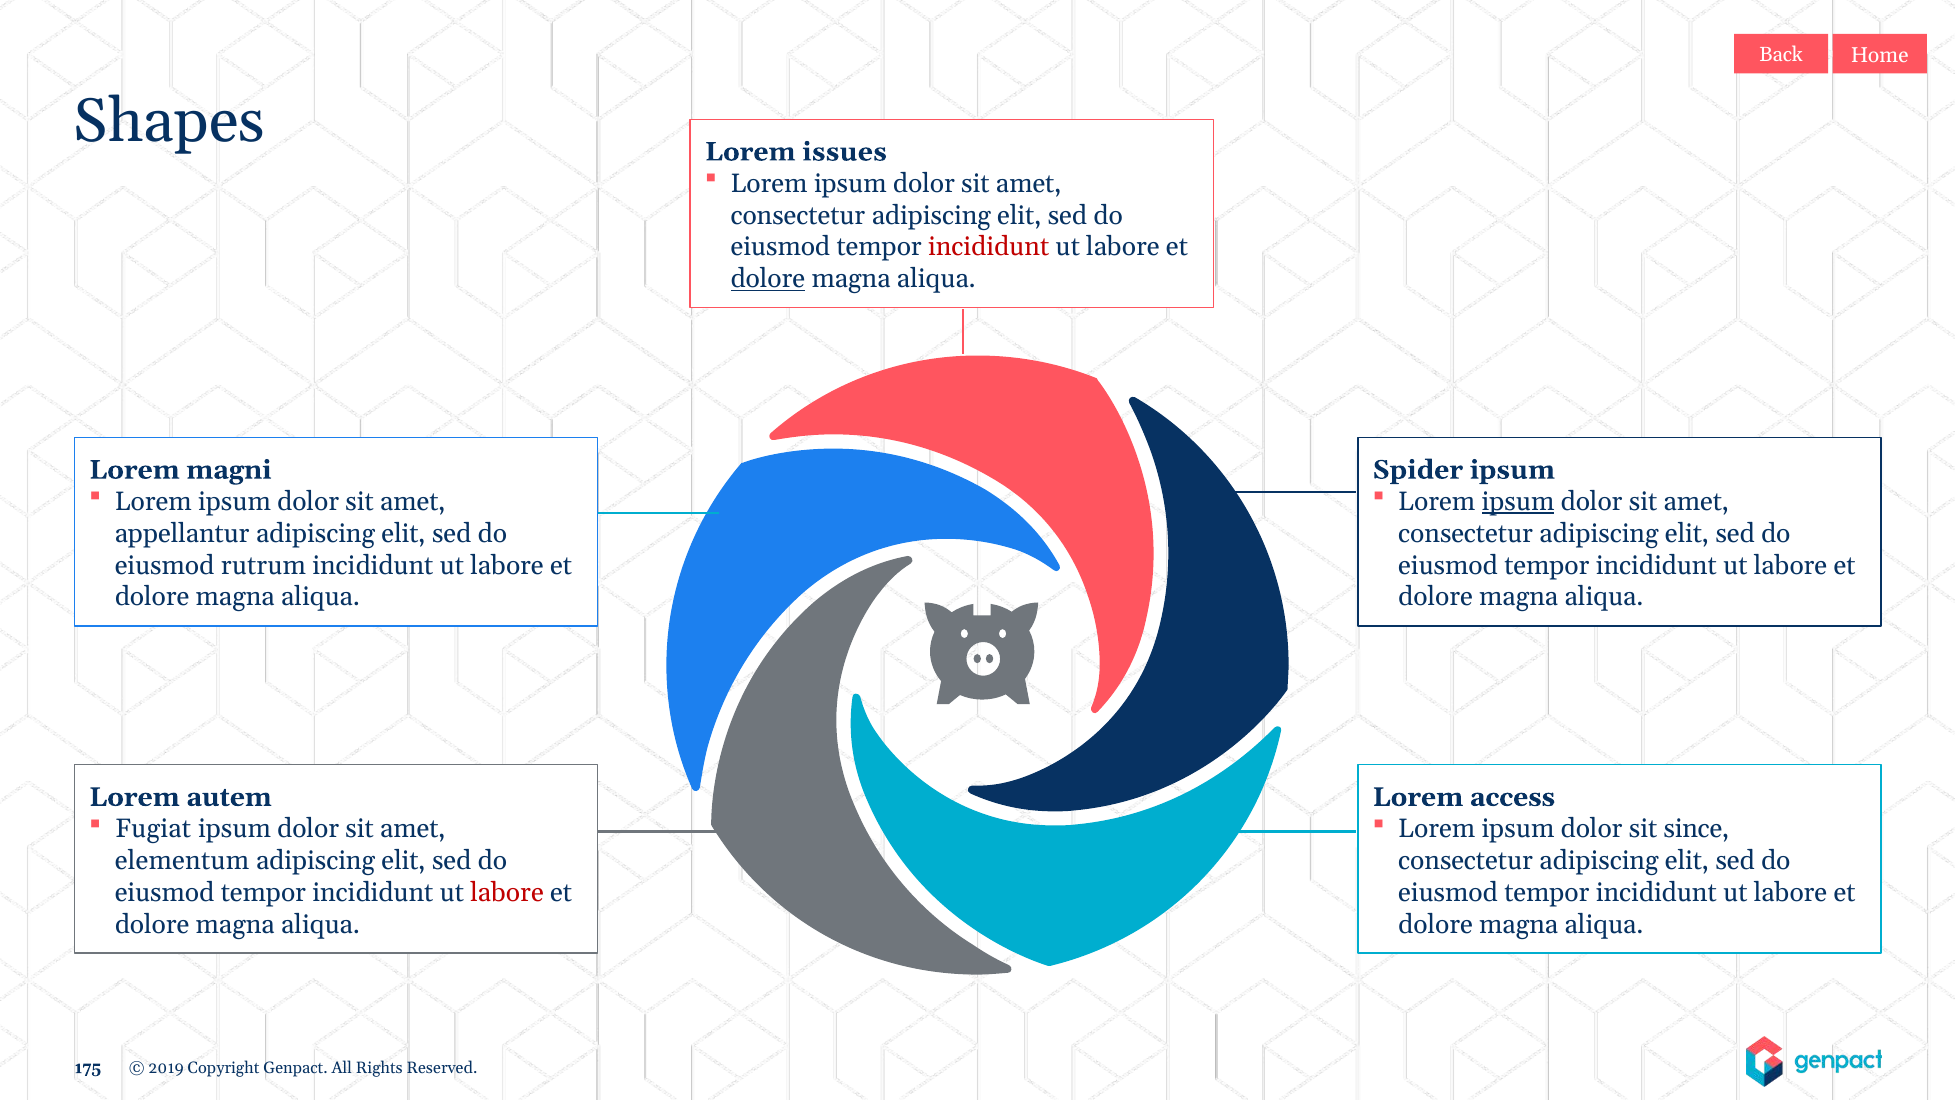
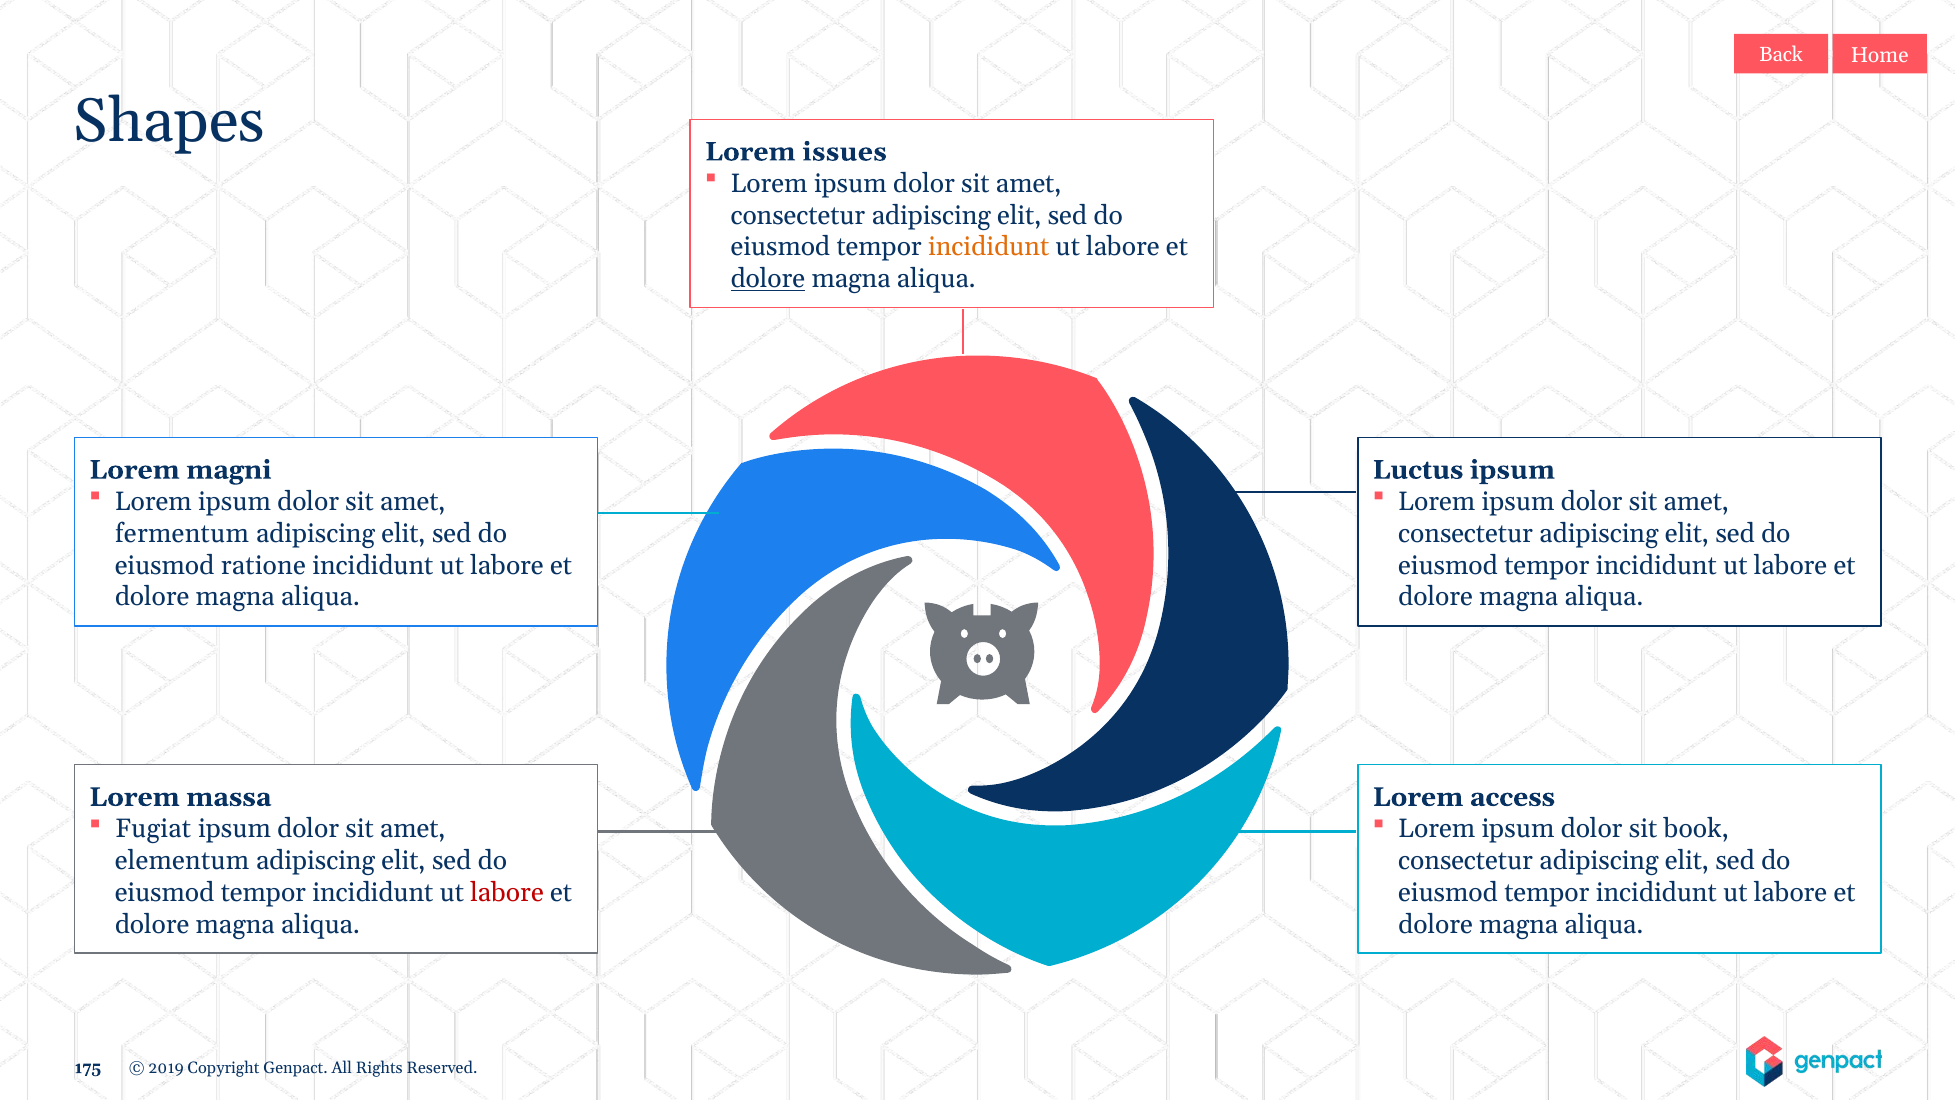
incididunt colour: red -> orange (989, 247)
Spider: Spider -> Luctus (1418, 470)
ipsum underline: present -> none (1518, 501)
appellantur: appellantur -> fermentum (182, 533)
rutrum: rutrum -> ratione (263, 565)
autem: autem -> massa (229, 797)
since: since -> book (1696, 829)
